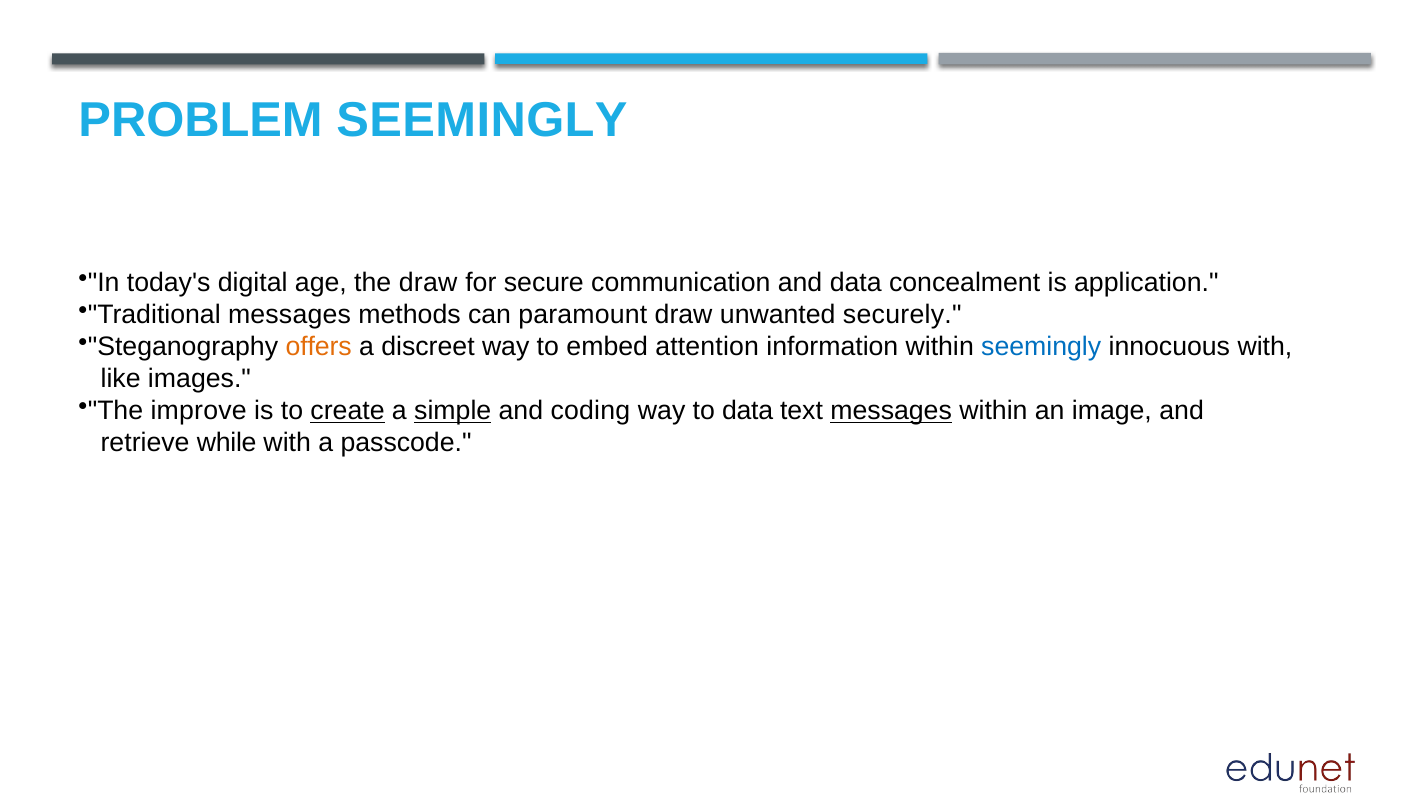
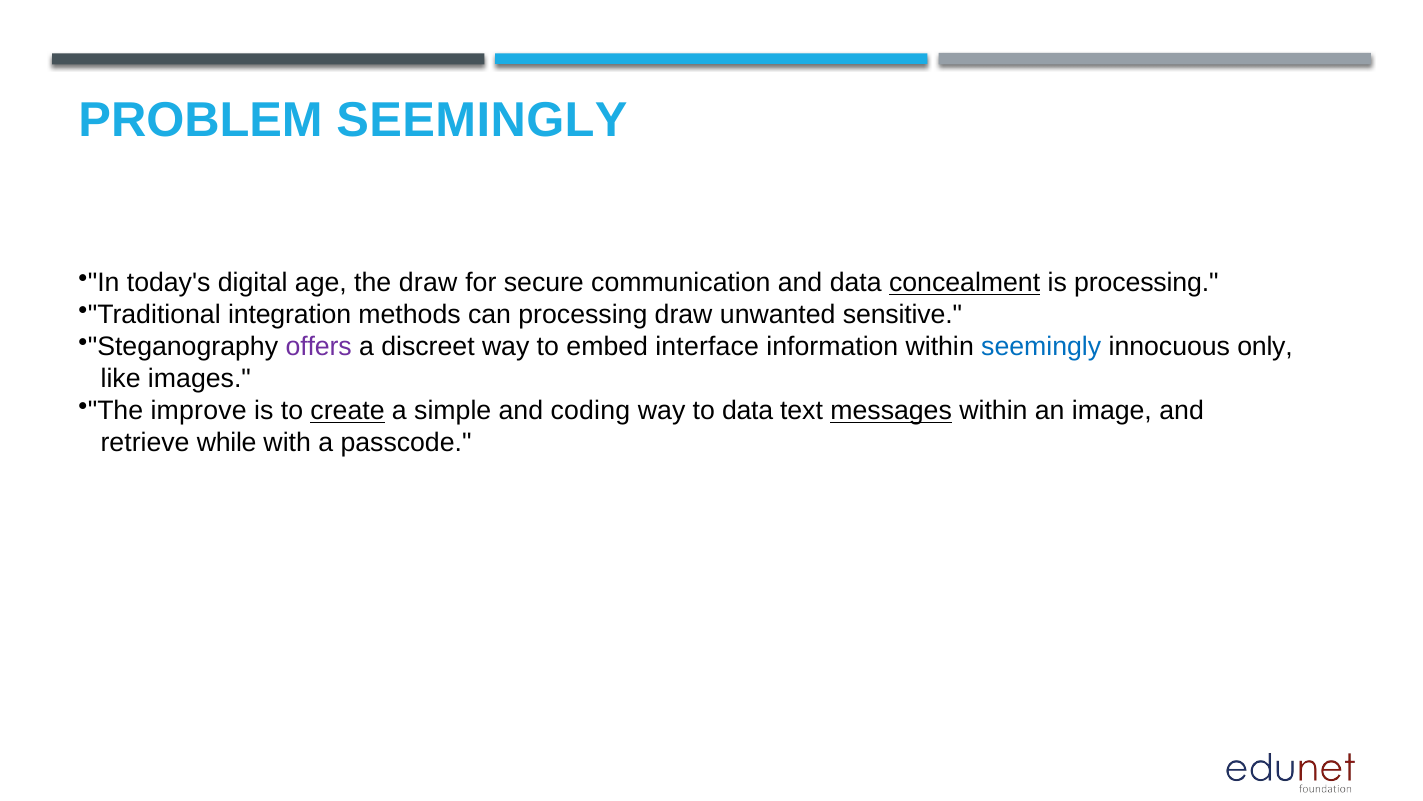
concealment underline: none -> present (965, 283)
is application: application -> processing (1146, 283)
messages: messages -> integration (290, 315)
can paramount: paramount -> processing (583, 315)
securely: securely -> sensitive (902, 315)
offers colour: orange -> purple (319, 347)
attention: attention -> interface (707, 347)
innocuous with: with -> only (1265, 347)
simple underline: present -> none (453, 411)
